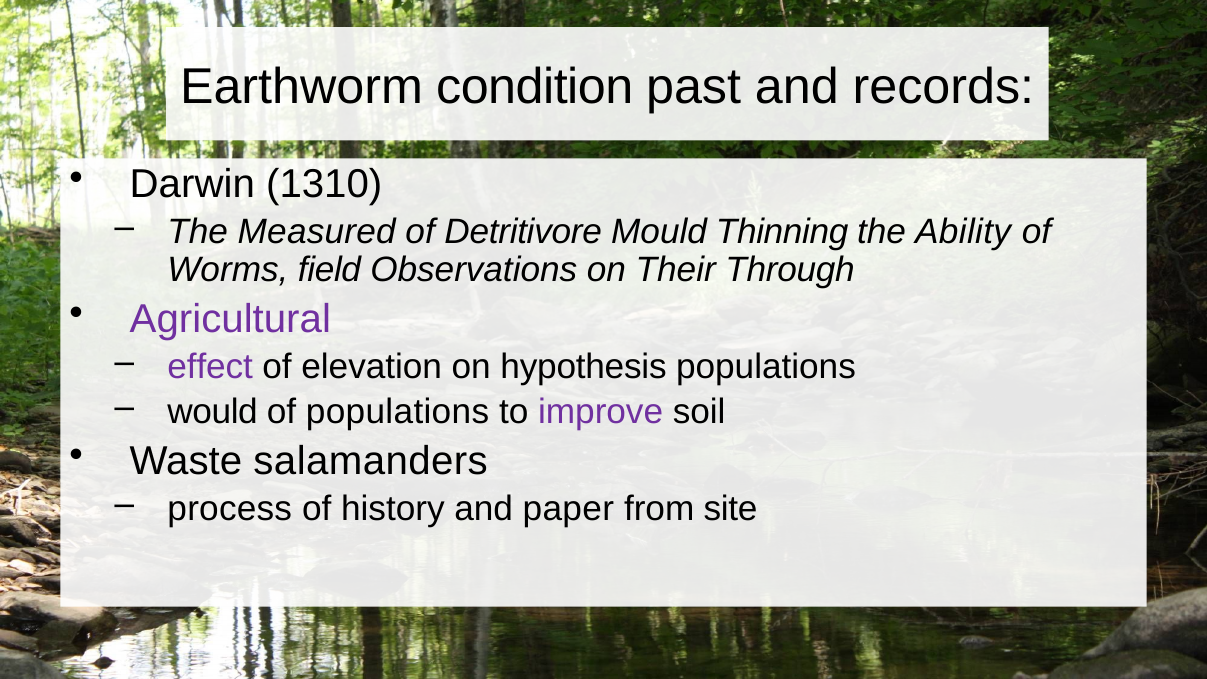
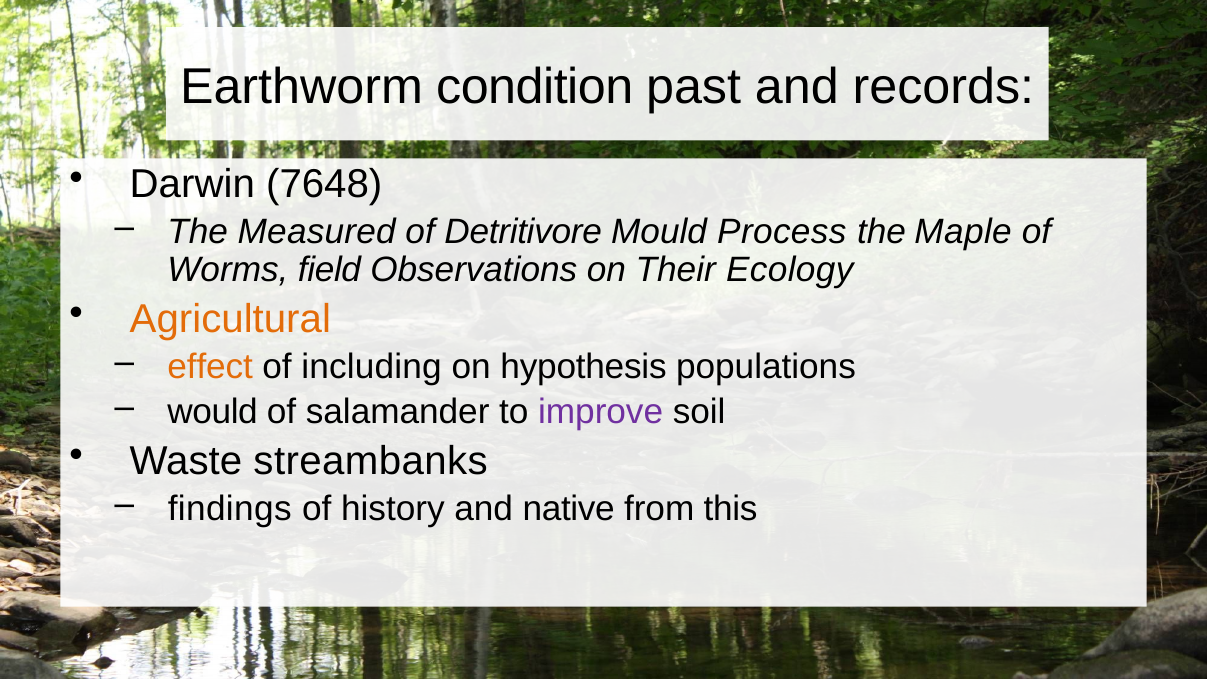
1310: 1310 -> 7648 (324, 184)
Thinning: Thinning -> Process (782, 232)
Ability: Ability -> Maple (963, 232)
Through: Through -> Ecology (790, 270)
Agricultural colour: purple -> orange (230, 319)
effect colour: purple -> orange (210, 367)
elevation: elevation -> including (372, 367)
of populations: populations -> salamander (398, 412)
salamanders: salamanders -> streambanks (371, 461)
process: process -> findings (230, 509)
paper: paper -> native (569, 509)
site: site -> this (731, 509)
